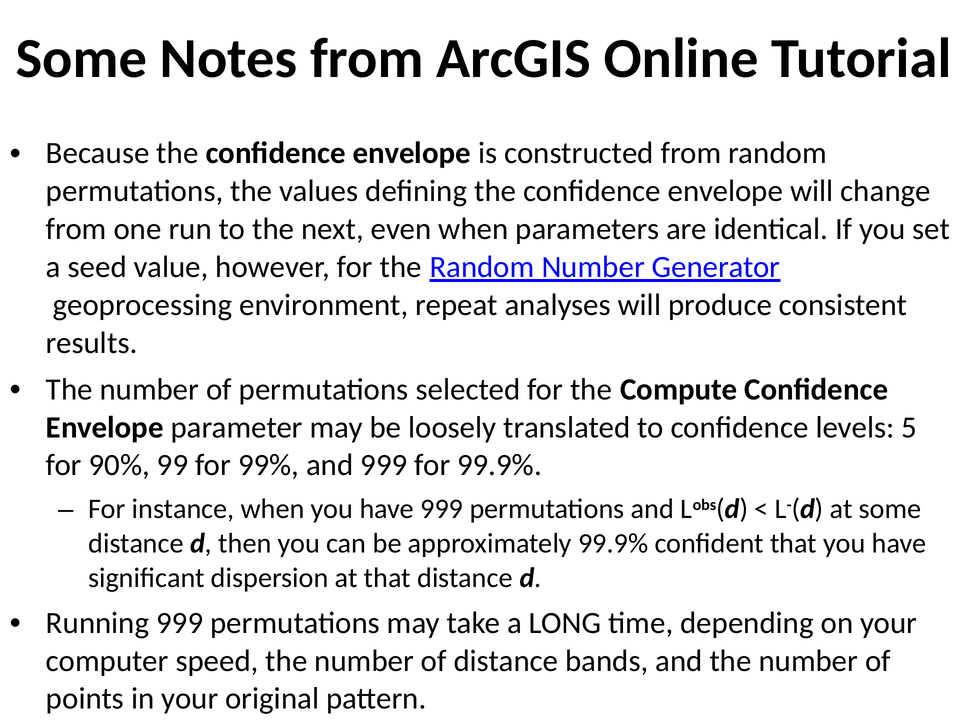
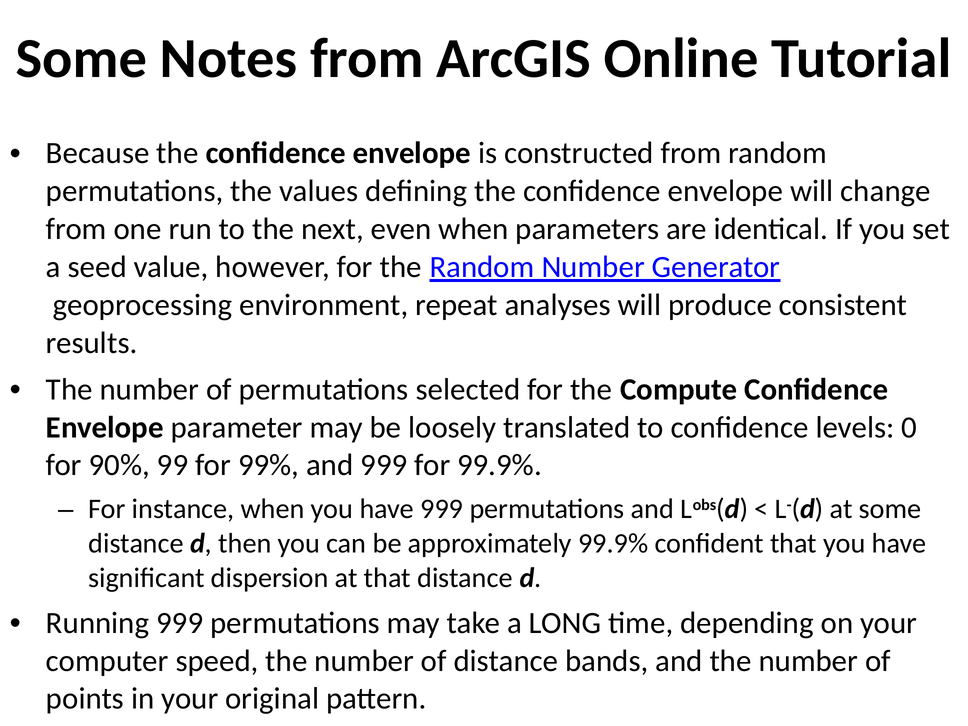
5: 5 -> 0 (909, 427)
